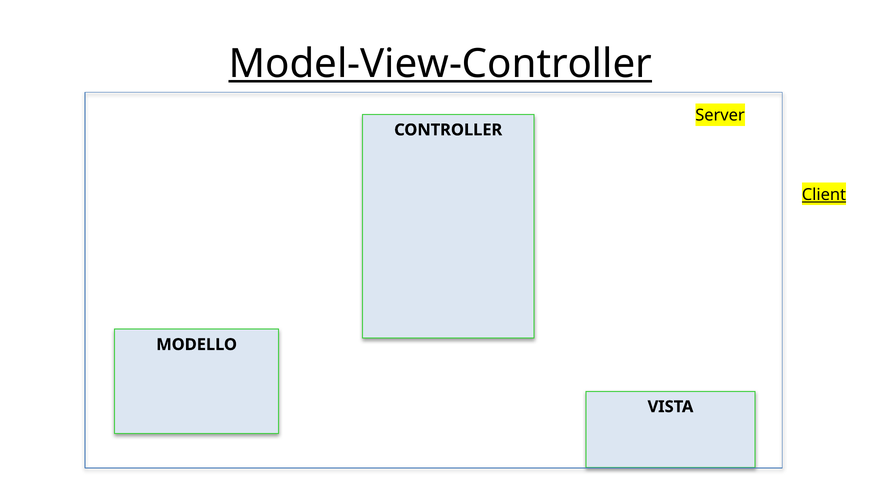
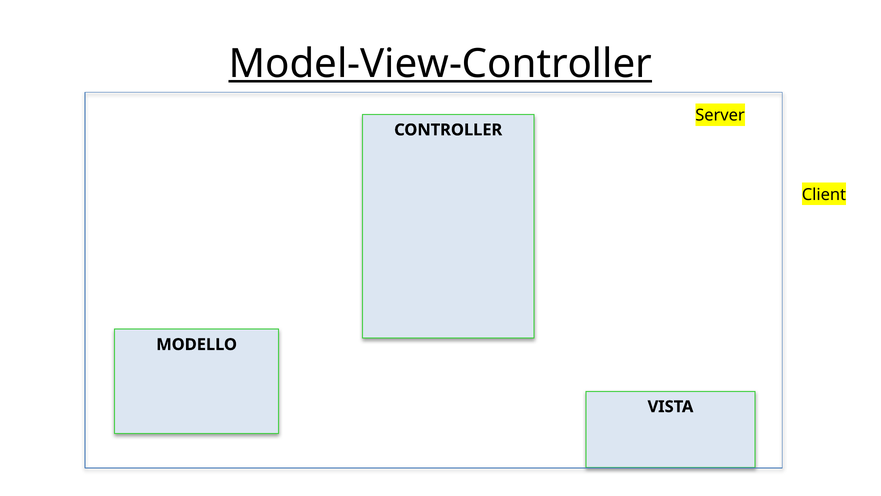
Client underline: present -> none (824, 195)
